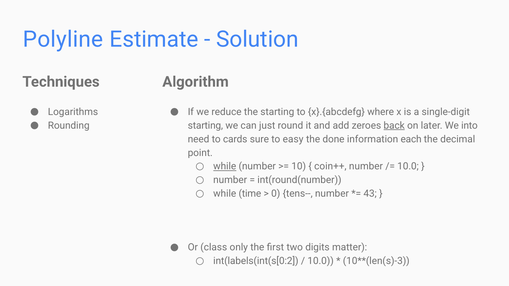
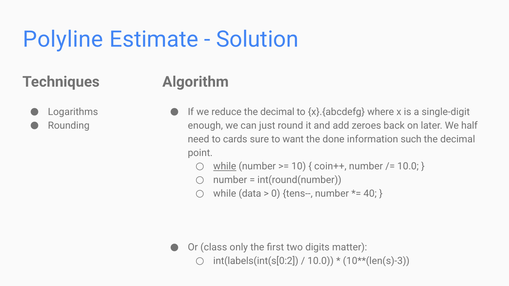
reduce the starting: starting -> decimal (277, 112)
starting: starting -> enough (205, 126)
back underline: present -> none (394, 126)
into: into -> half (469, 126)
easy: easy -> want (293, 139)
each: each -> such (411, 139)
time: time -> data (250, 194)
43: 43 -> 40 (370, 194)
